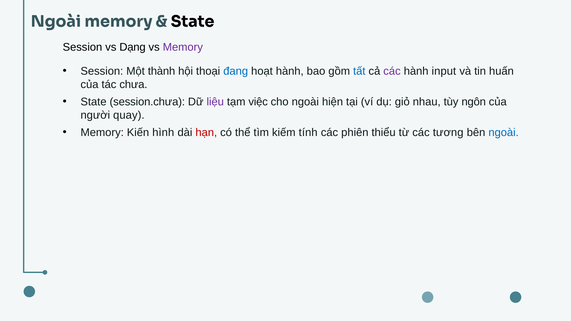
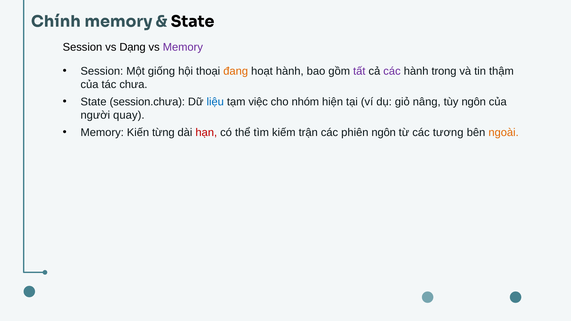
Ngoài: Ngoài -> Chính (56, 22)
thành: thành -> giống (161, 71)
đang colour: blue -> orange (236, 71)
tất colour: blue -> purple (359, 71)
input: input -> trong (444, 71)
huấn: huấn -> thậm (501, 71)
liệu colour: purple -> blue (215, 102)
cho ngoài: ngoài -> nhóm (305, 102)
nhau: nhau -> nâng (427, 102)
hình: hình -> từng (163, 132)
tính: tính -> trận (308, 132)
phiên thiểu: thiểu -> ngôn (384, 132)
ngoài colour: blue -> orange (504, 132)
